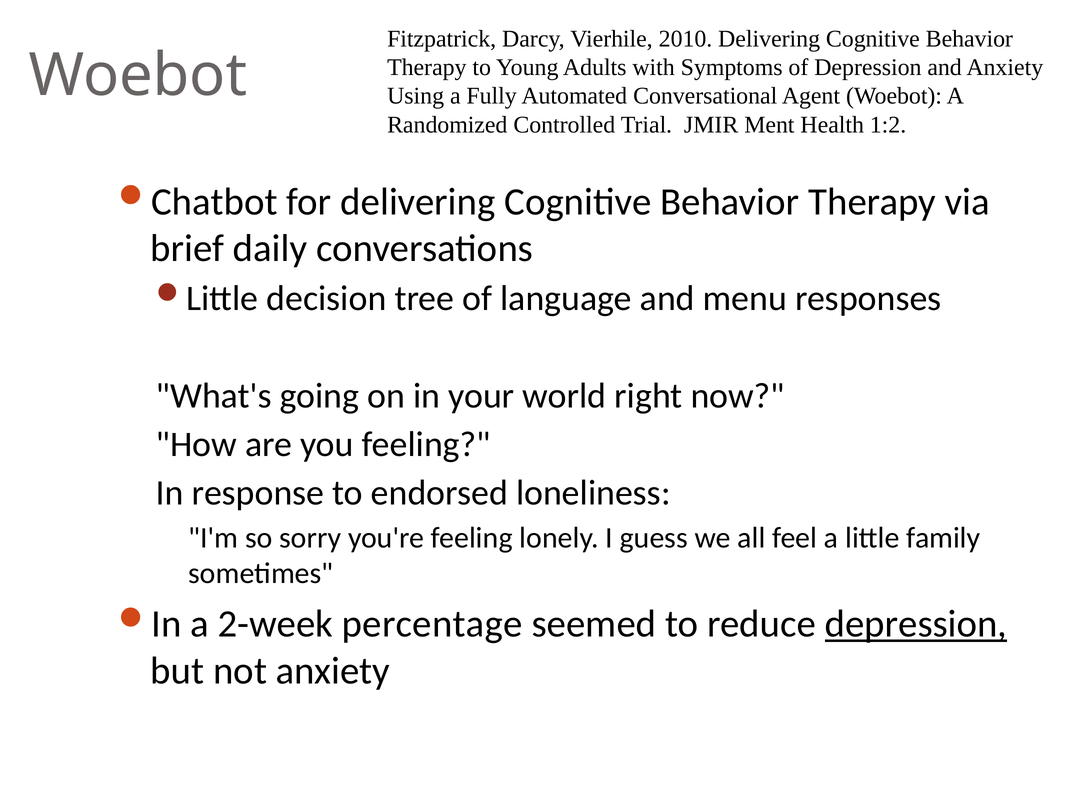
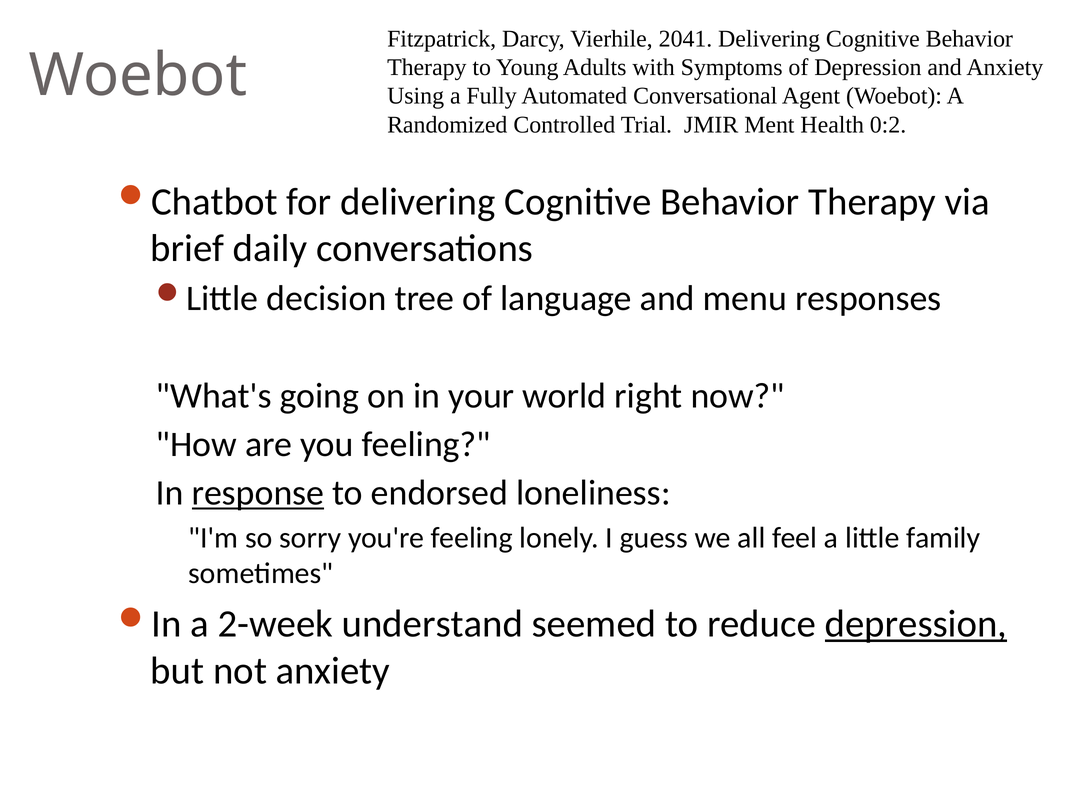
2010: 2010 -> 2041 (686, 39)
1:2: 1:2 -> 0:2 (888, 125)
response underline: none -> present (258, 493)
percentage: percentage -> understand (432, 624)
